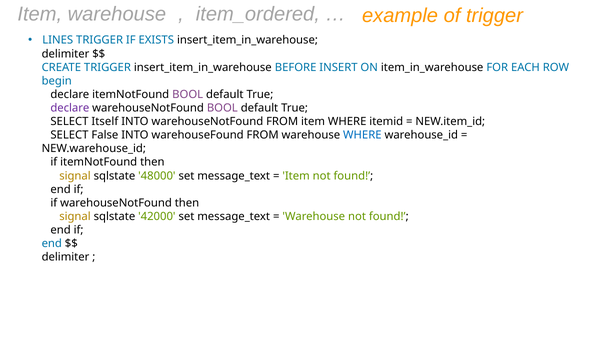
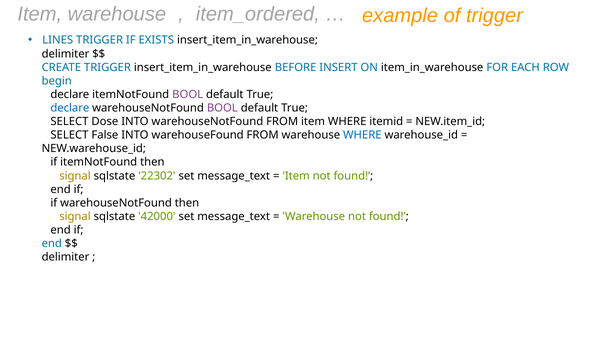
declare colour: purple -> blue (70, 108)
Itself: Itself -> Dose (105, 122)
48000: 48000 -> 22302 (157, 176)
